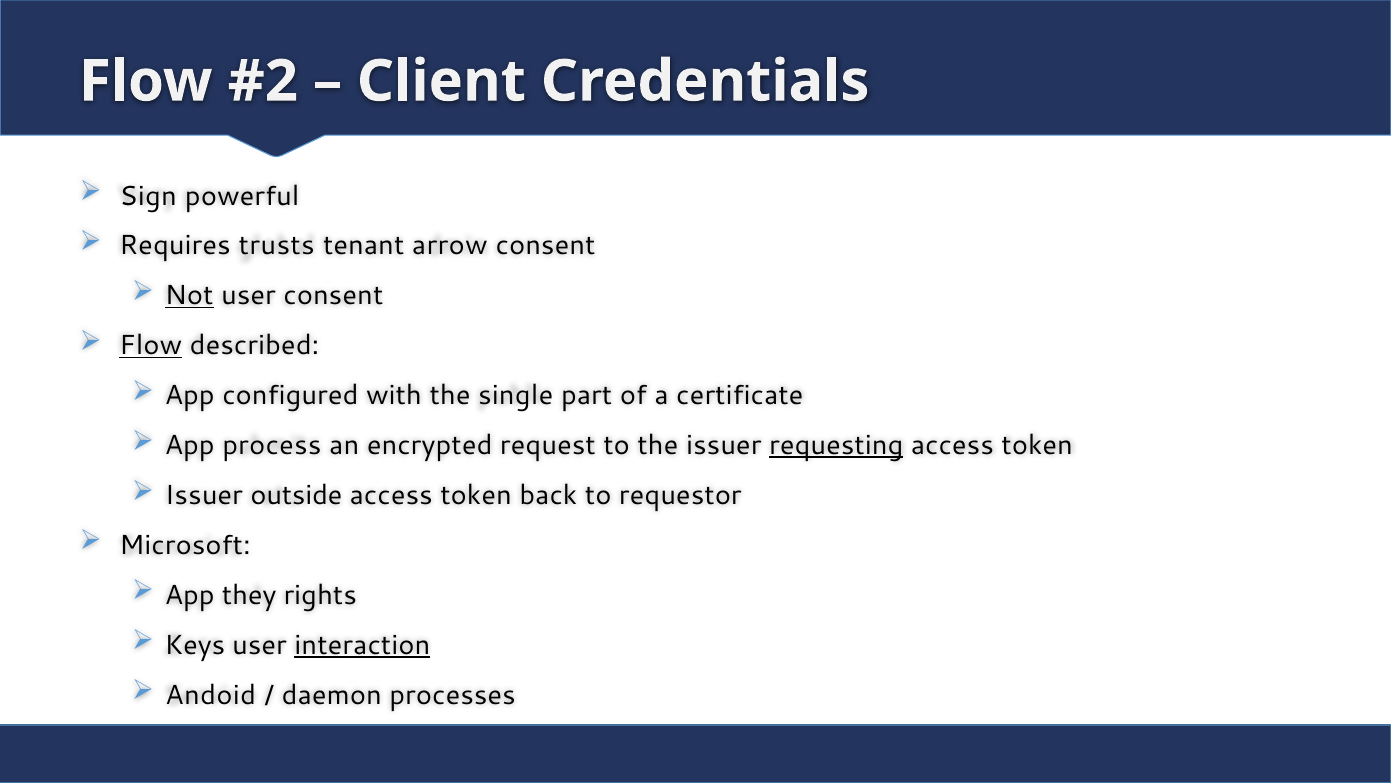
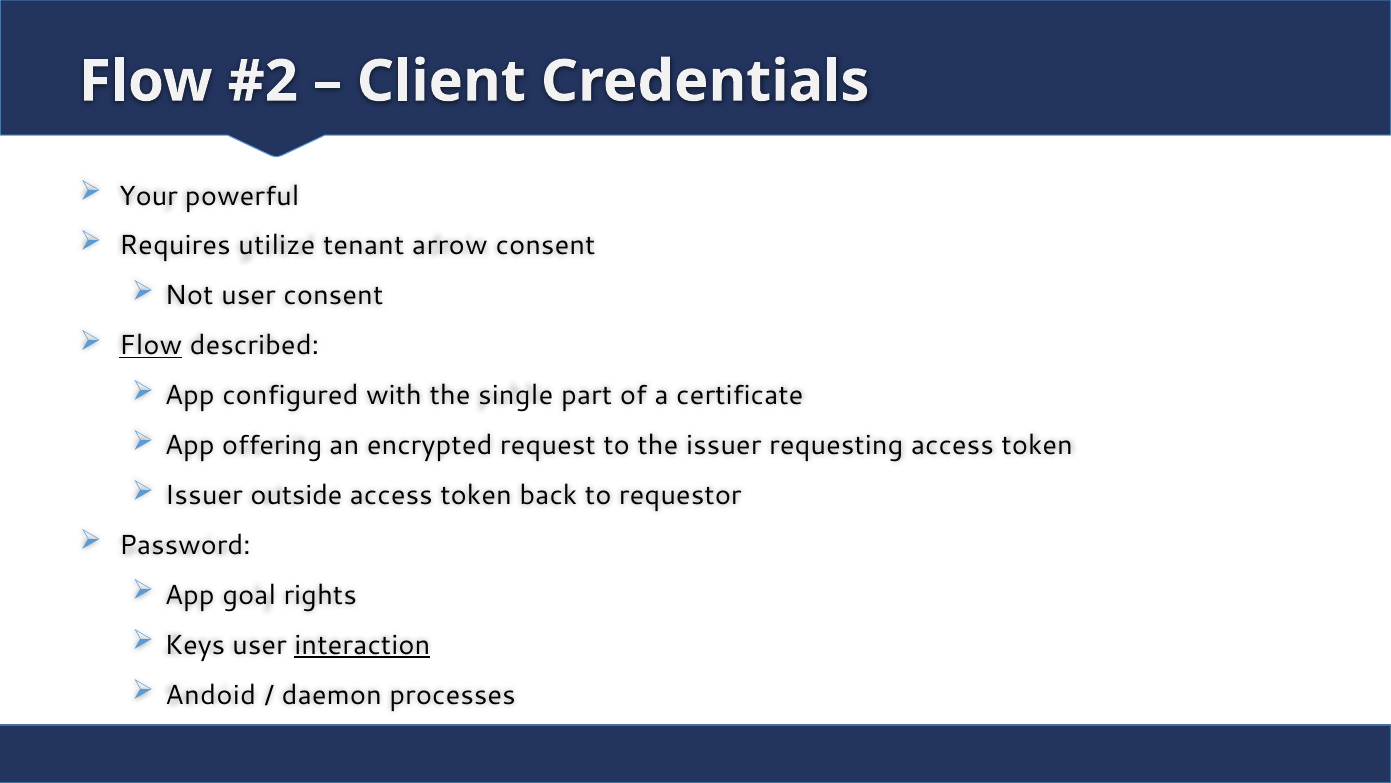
Sign: Sign -> Your (148, 196)
trusts: trusts -> utilize (277, 246)
Not underline: present -> none (189, 296)
process: process -> offering (272, 445)
requesting underline: present -> none (836, 445)
Microsoft: Microsoft -> Password (185, 545)
they: they -> goal (249, 595)
